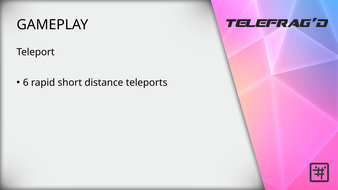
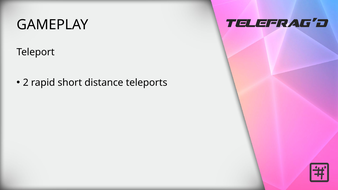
6: 6 -> 2 (26, 83)
